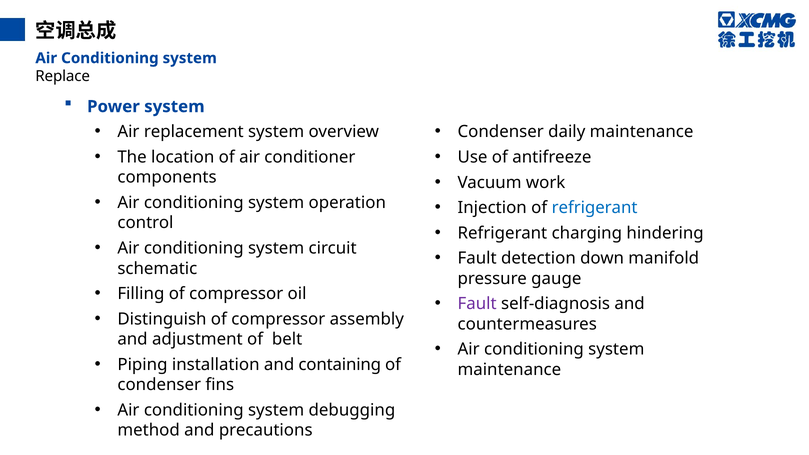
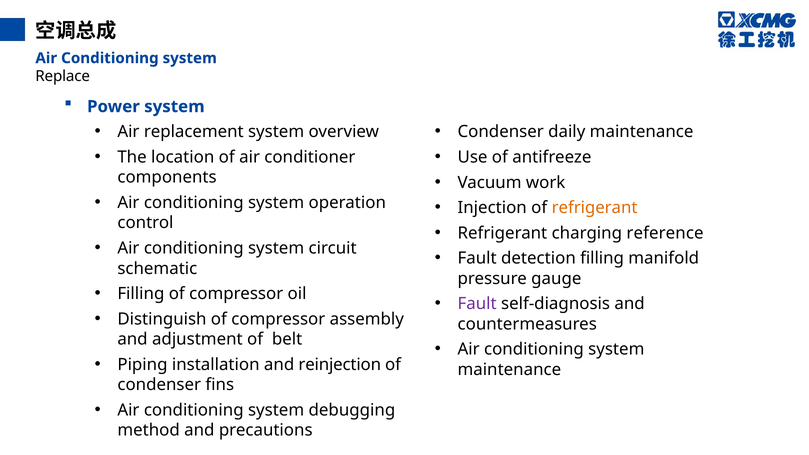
refrigerant colour: blue -> orange (595, 208)
hindering: hindering -> reference (665, 233)
detection down: down -> filling (602, 258)
containing: containing -> reinjection (340, 365)
